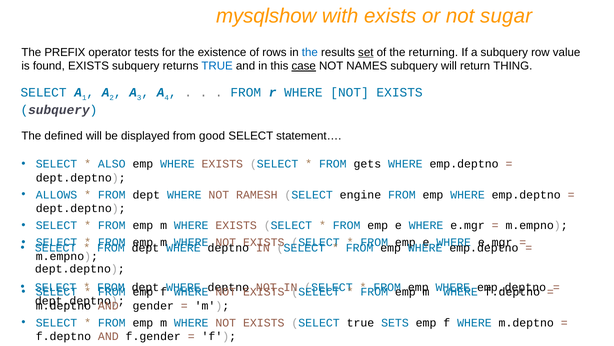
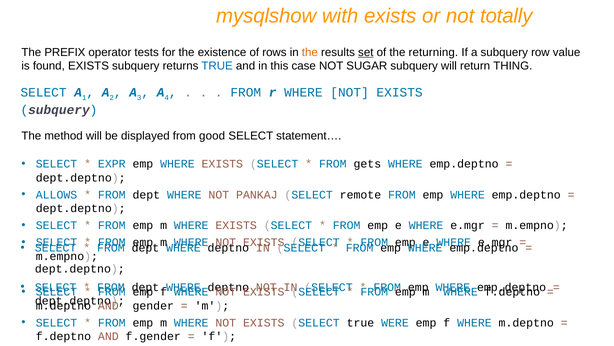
sugar: sugar -> totally (506, 16)
the colour: blue -> orange (310, 52)
case underline: present -> none (304, 66)
NAMES: NAMES -> SUGAR (367, 66)
defined: defined -> method (64, 136)
ALSO: ALSO -> EXPR (112, 164)
RAMESH: RAMESH -> PANKAJ (257, 194)
engine: engine -> remote (360, 194)
SETS: SETS -> WERE (395, 322)
